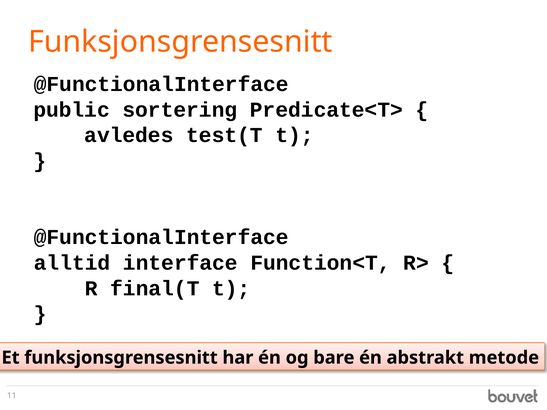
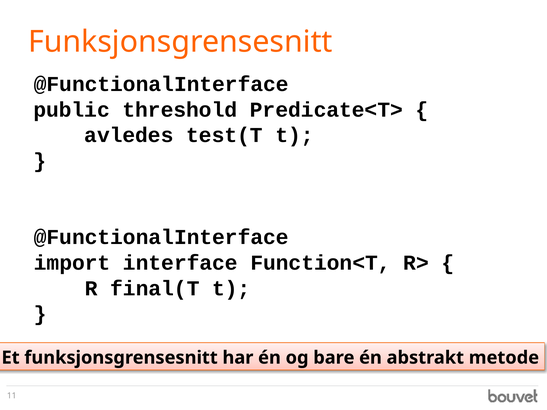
sortering: sortering -> threshold (180, 110)
alltid: alltid -> import (72, 263)
